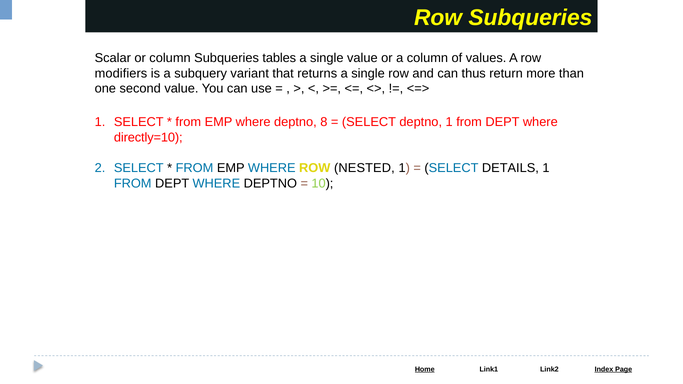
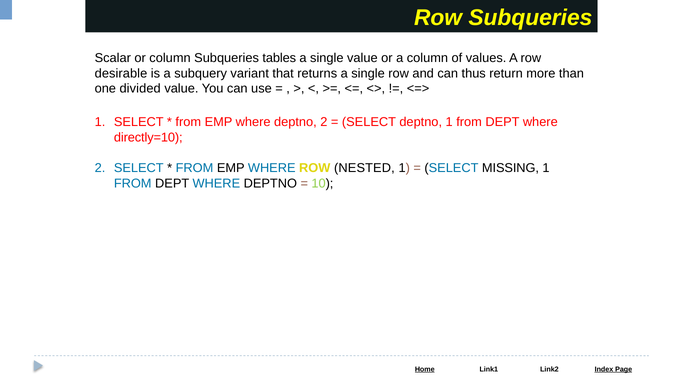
modifiers: modifiers -> desirable (121, 73)
second: second -> divided (140, 89)
deptno 8: 8 -> 2 (324, 122)
DETAILS: DETAILS -> MISSING (510, 168)
